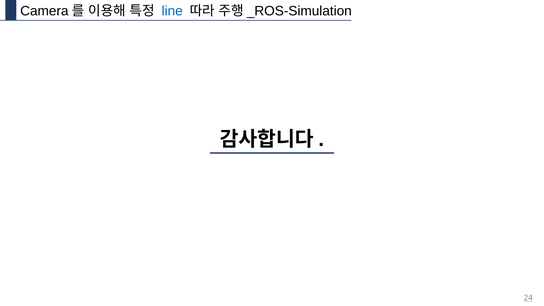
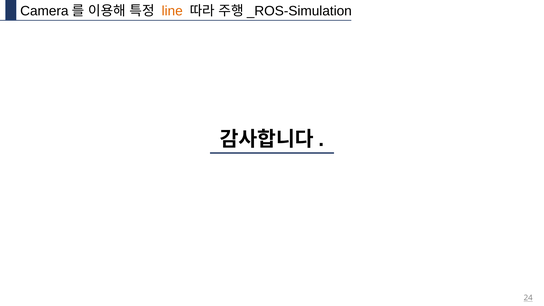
line colour: blue -> orange (172, 11)
